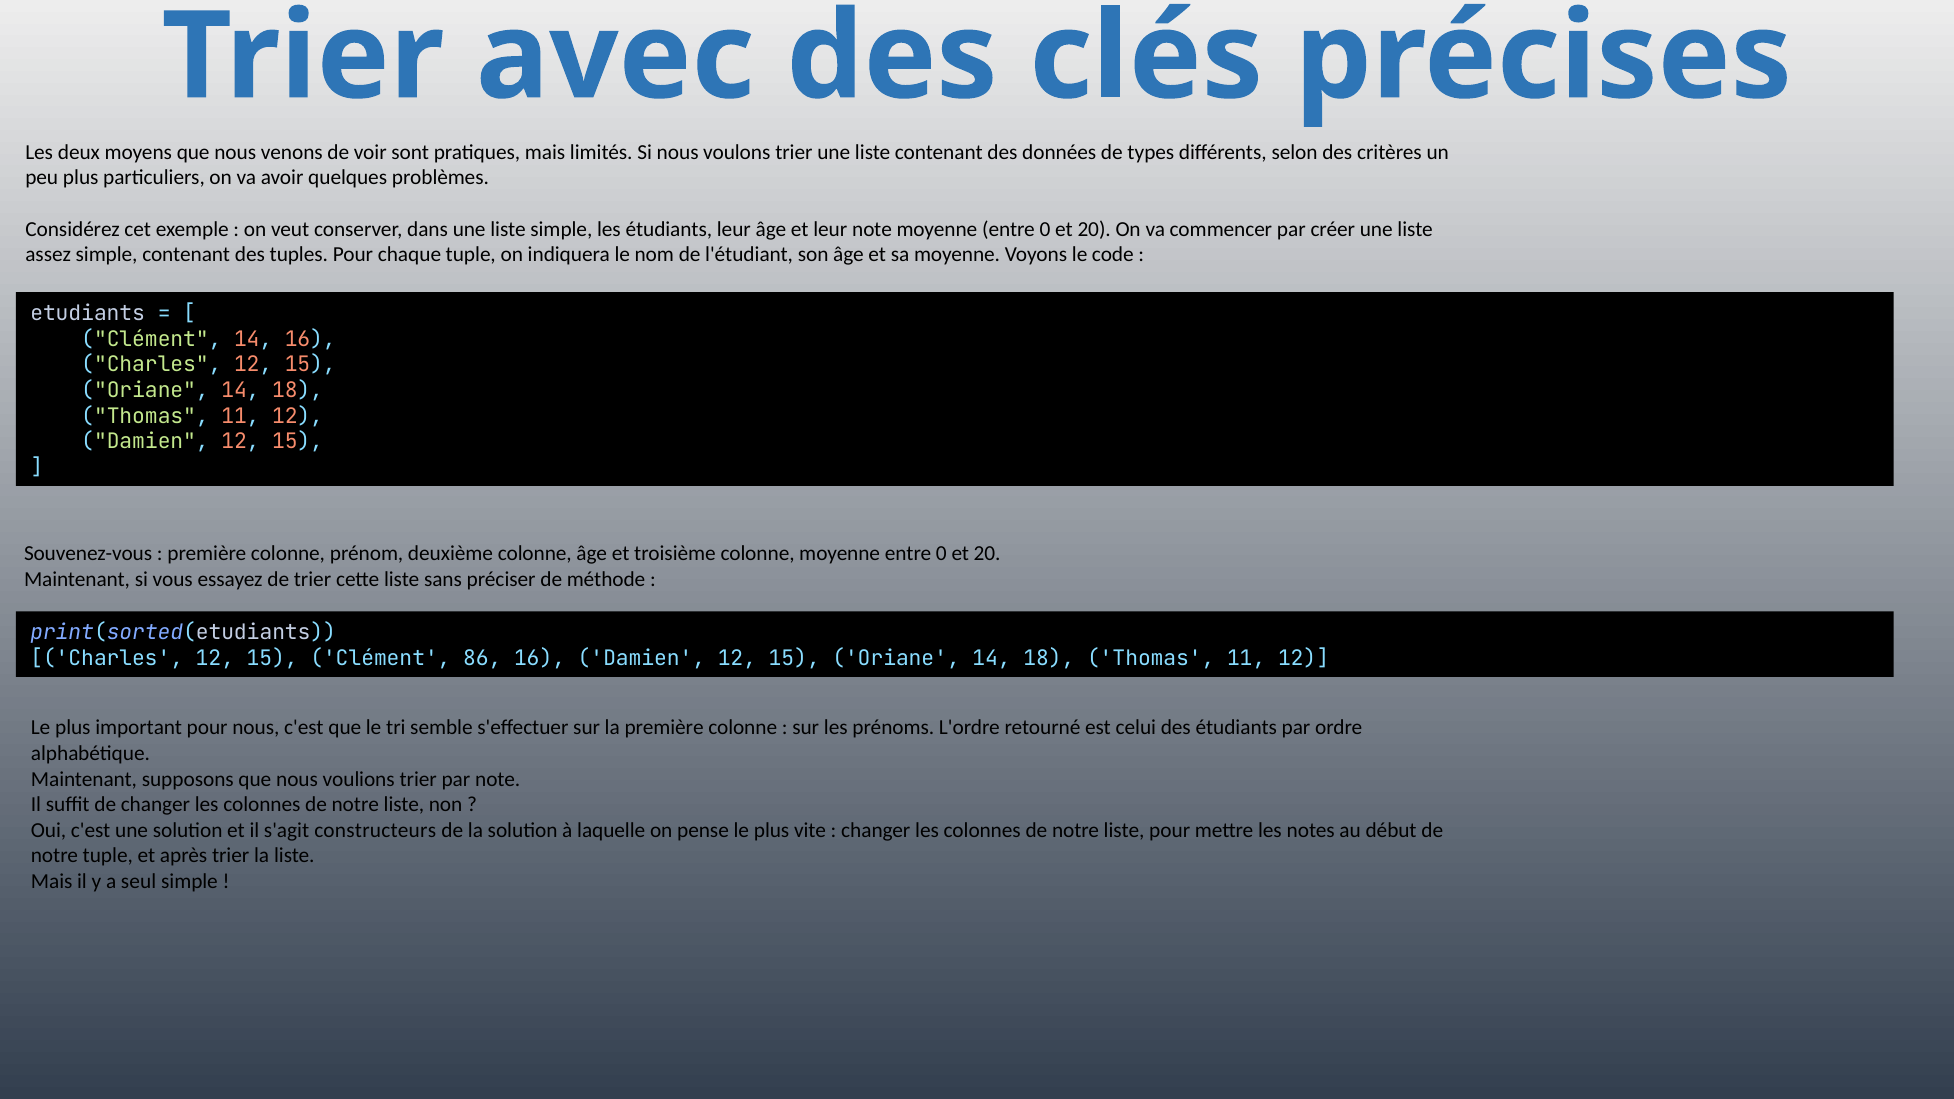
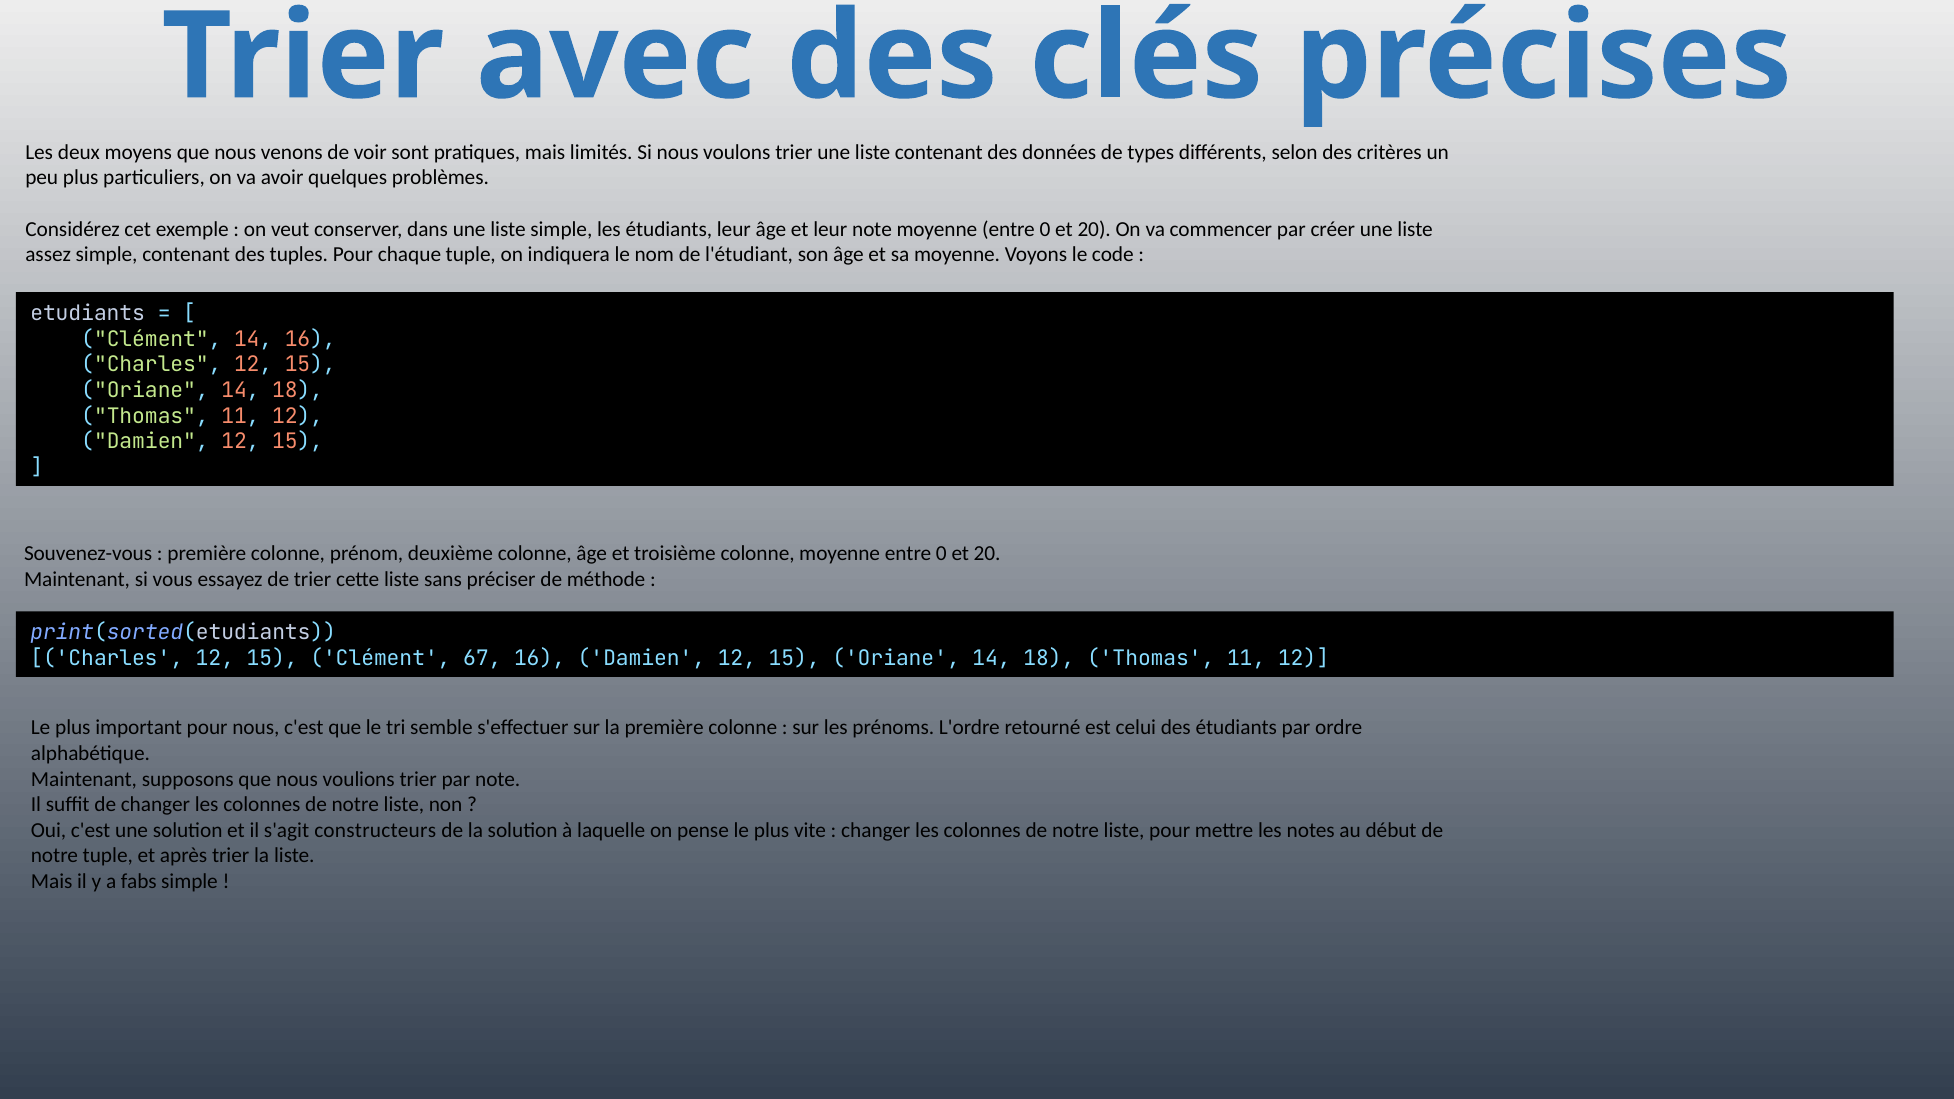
86: 86 -> 67 (482, 658)
seul: seul -> fabs (139, 882)
